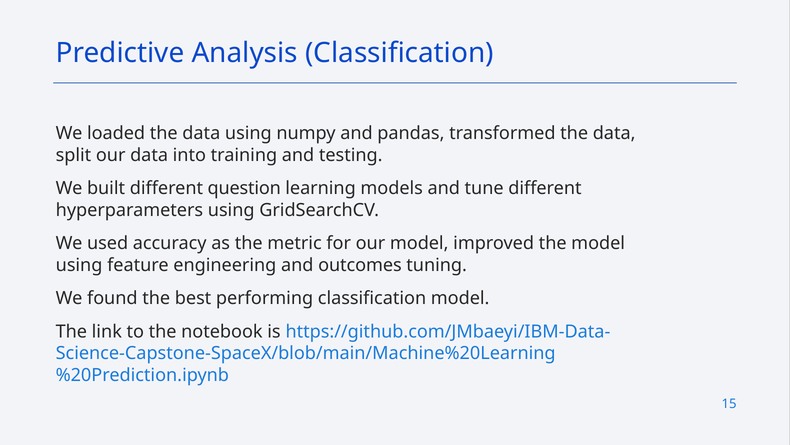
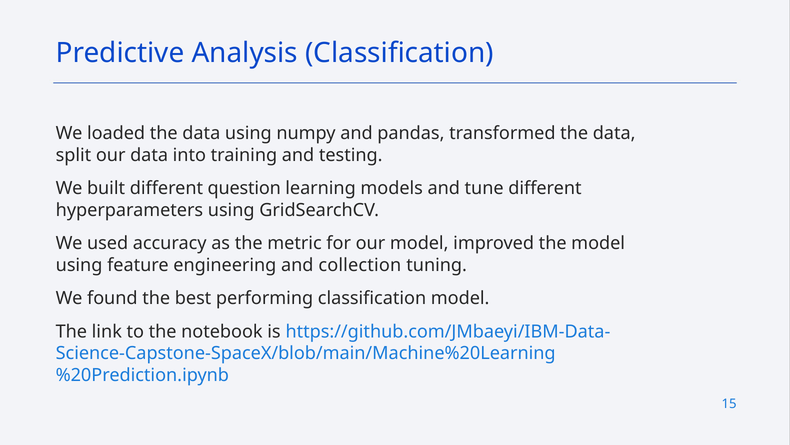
outcomes: outcomes -> collection (360, 265)
